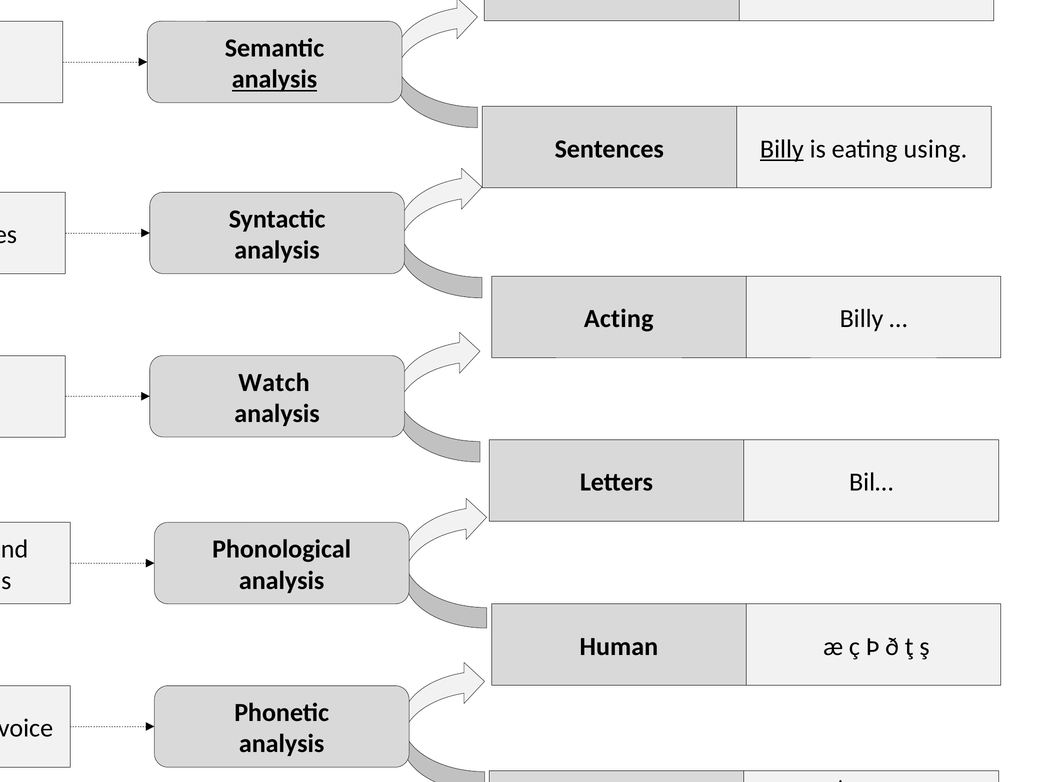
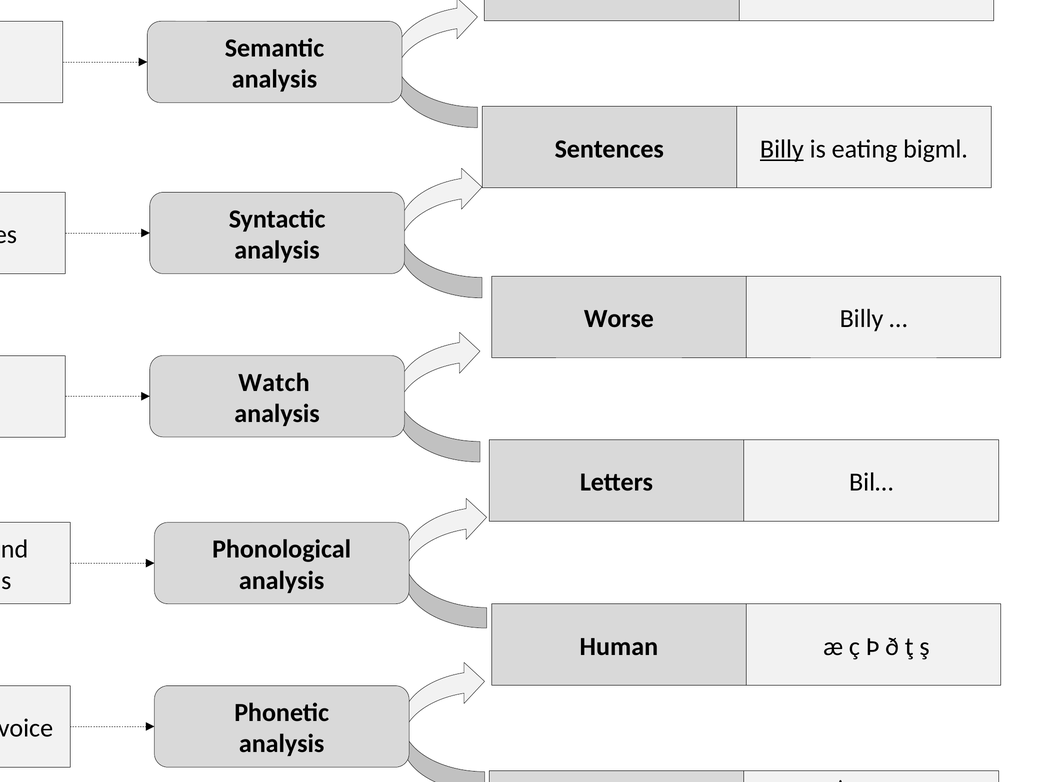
analysis underline: present -> none (275, 79)
using: using -> bigml (936, 149)
Acting: Acting -> Worse (619, 319)
